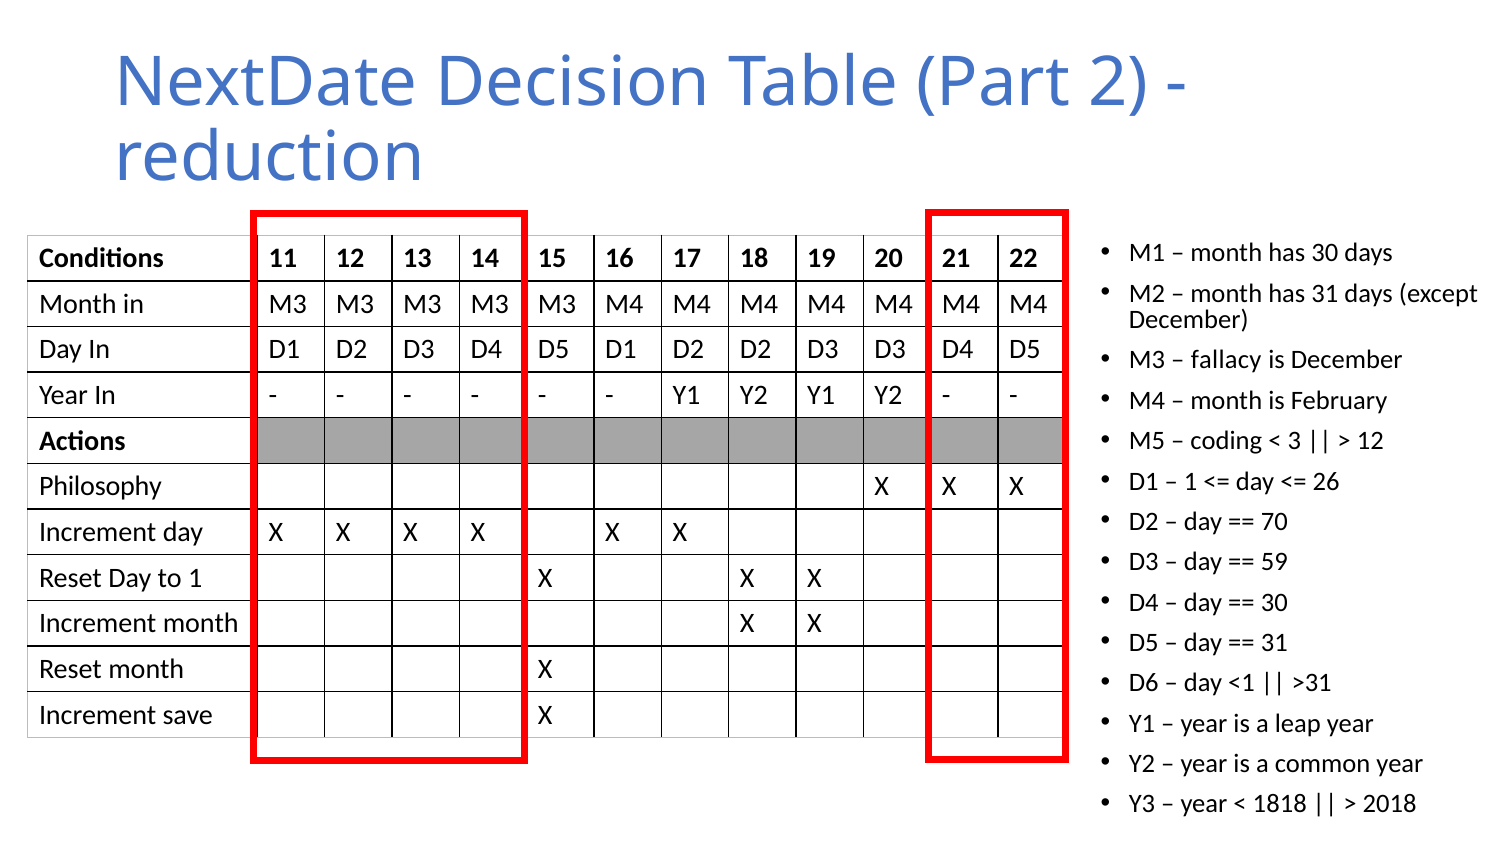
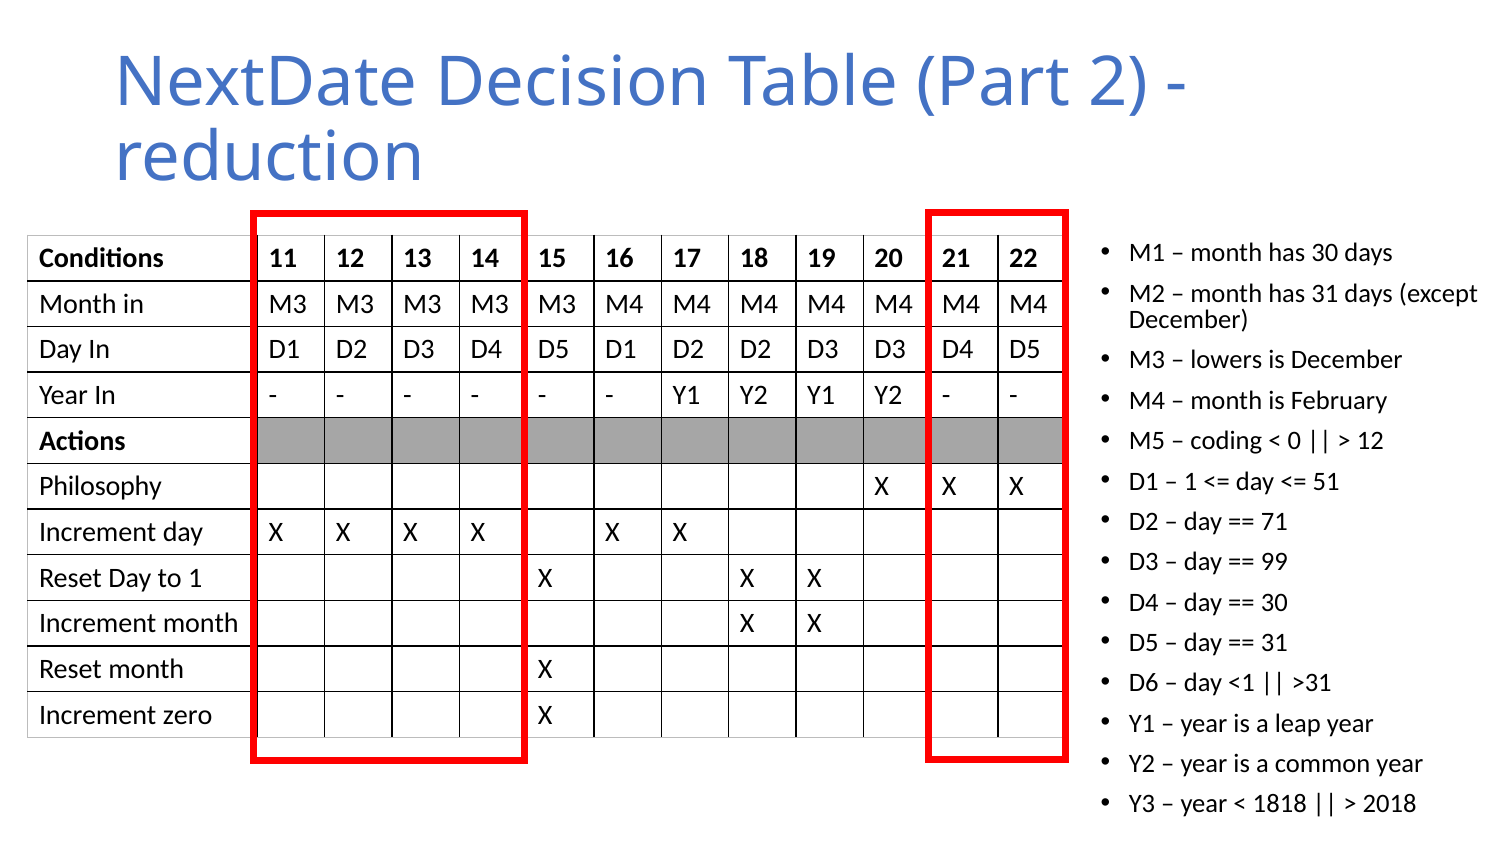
fallacy: fallacy -> lowers (1226, 360)
3: 3 -> 0 (1294, 441)
26: 26 -> 51 (1326, 481)
70: 70 -> 71 (1274, 522)
59: 59 -> 99 (1274, 562)
save: save -> zero (188, 715)
